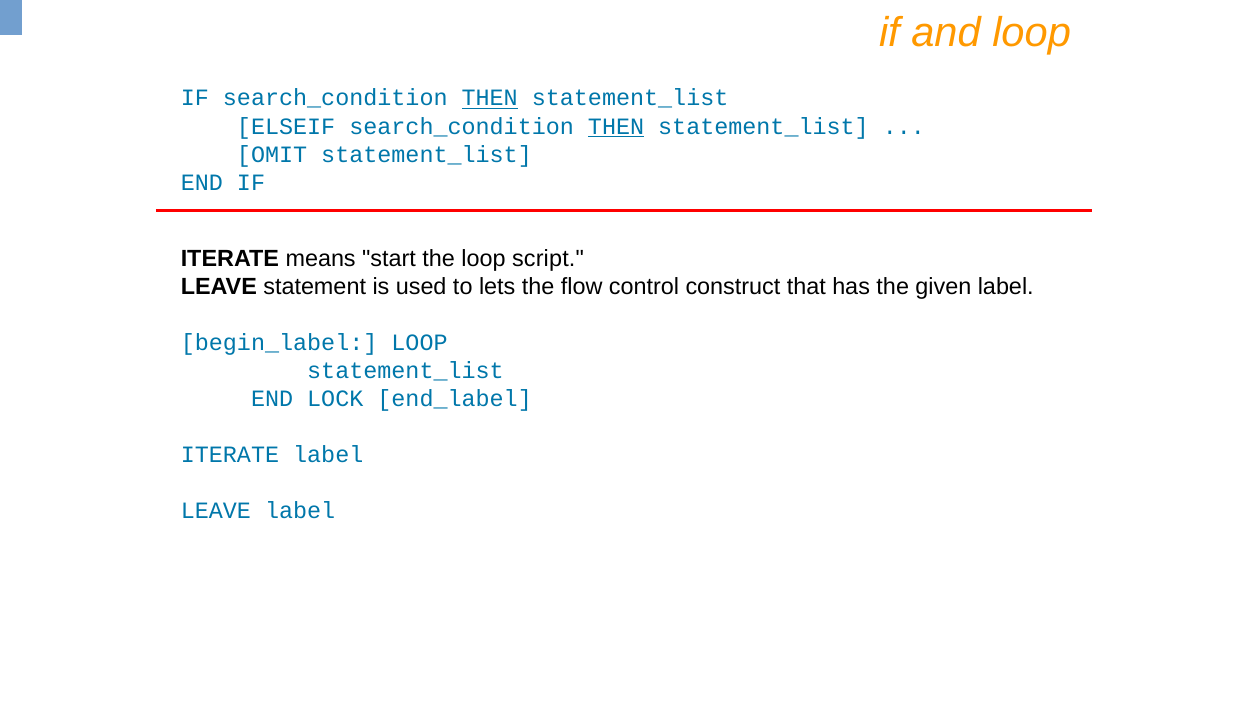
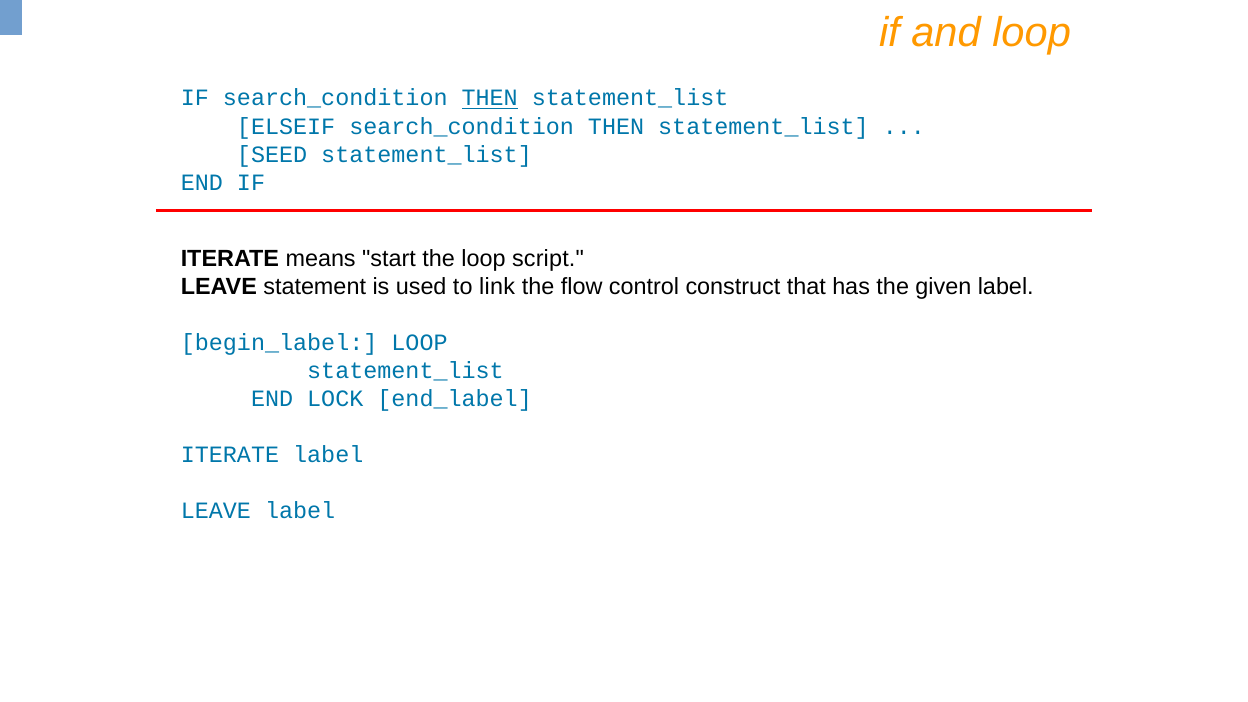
THEN underline: present -> none (616, 126)
OMIT: OMIT -> SEED (272, 154)
lets: lets -> link (497, 286)
